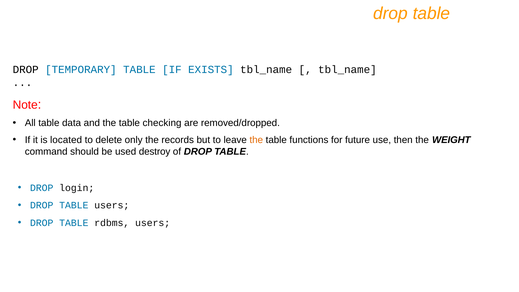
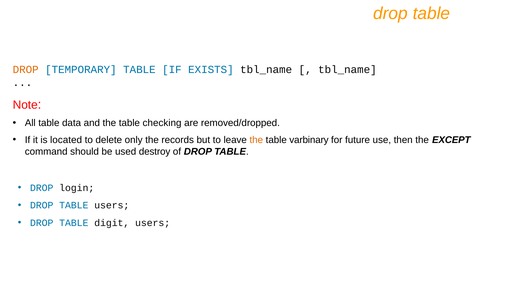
DROP colour: black -> orange (26, 70)
functions: functions -> varbinary (309, 140)
WEIGHT: WEIGHT -> EXCEPT (451, 140)
rdbms: rdbms -> digit (112, 223)
